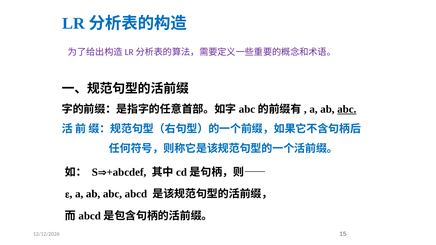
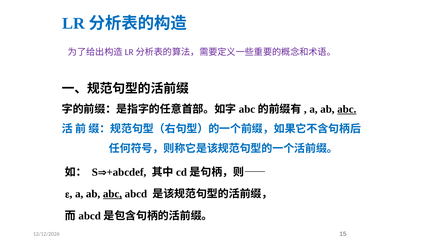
abc underline: none -> present (112, 194)
